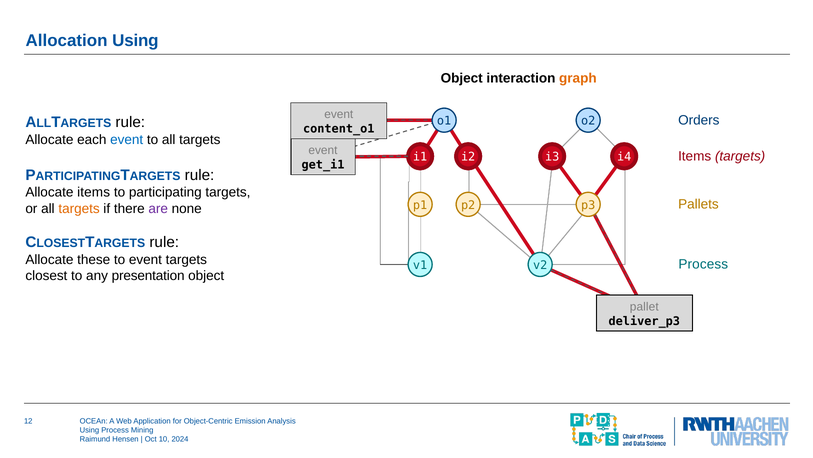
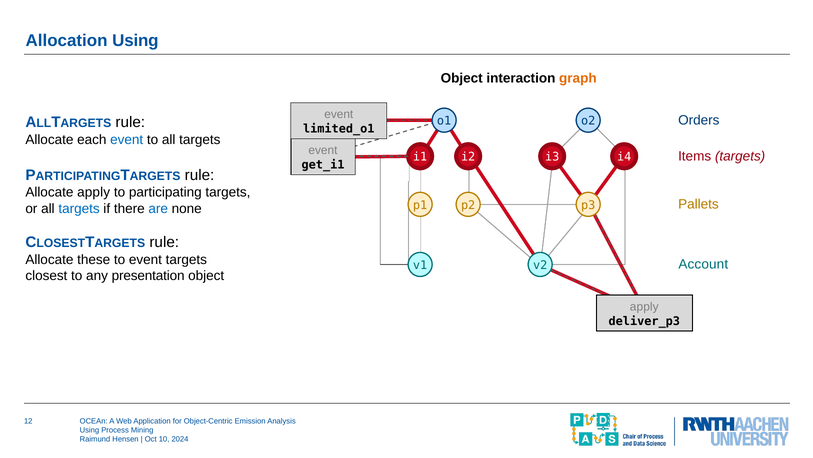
content_o1: content_o1 -> limited_o1 (339, 129)
Allocate items: items -> apply (94, 192)
targets colour: orange -> blue (79, 208)
are colour: purple -> blue (158, 208)
Process: Process -> Account (703, 264)
pallet: pallet -> apply (644, 306)
